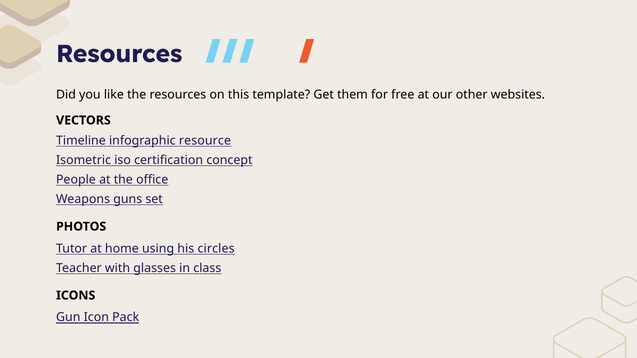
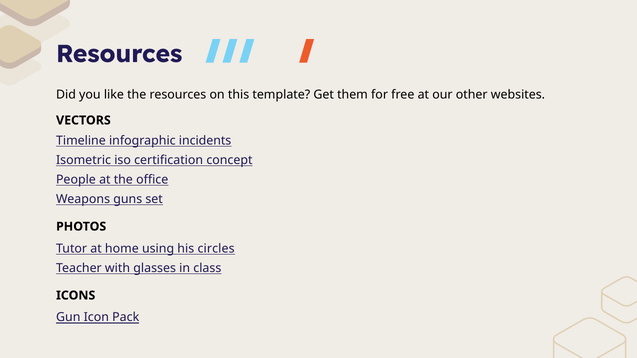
resource: resource -> incidents (205, 141)
